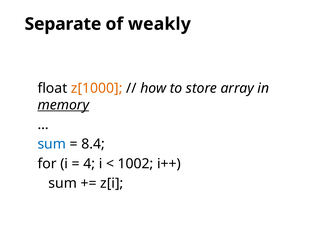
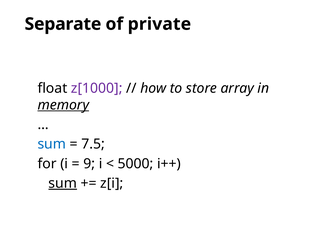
weakly: weakly -> private (159, 24)
z[1000 colour: orange -> purple (97, 88)
8.4: 8.4 -> 7.5 (93, 144)
4: 4 -> 9 (89, 164)
1002: 1002 -> 5000 (136, 164)
sum underline: none -> present (63, 183)
